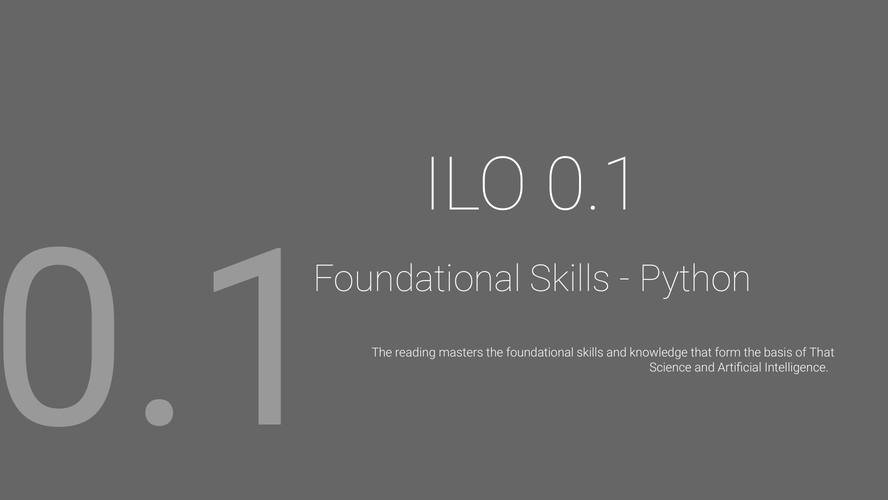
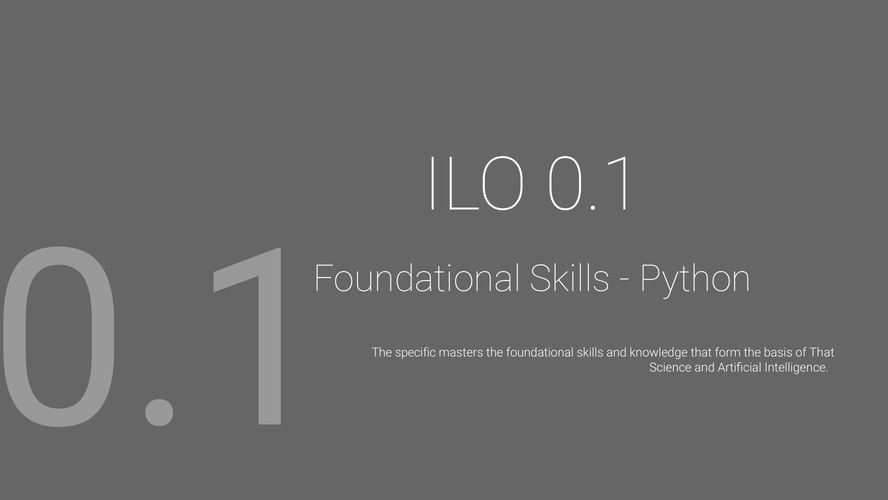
reading: reading -> specific (416, 352)
